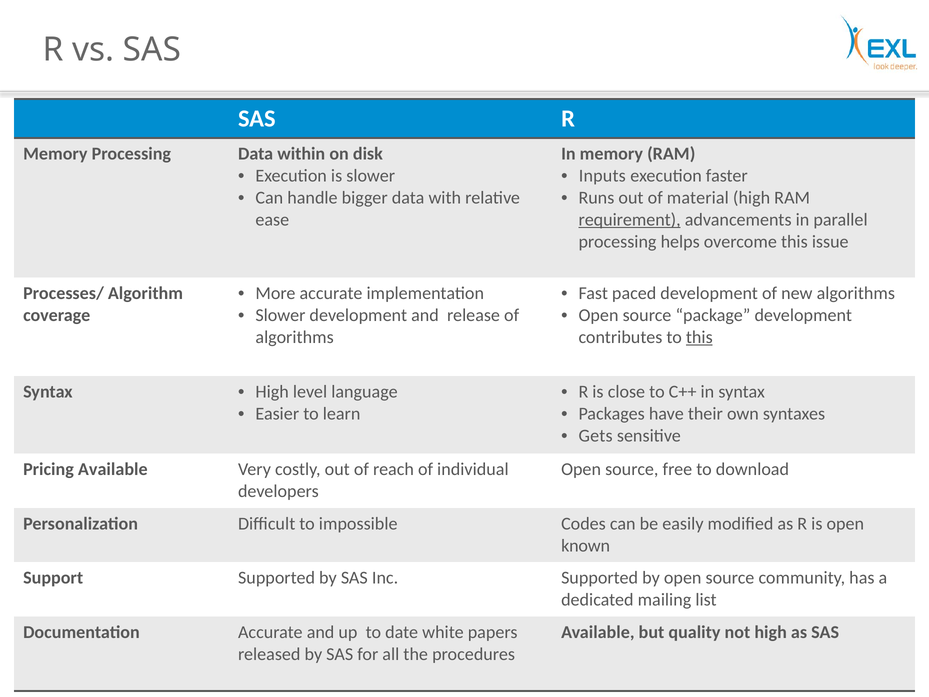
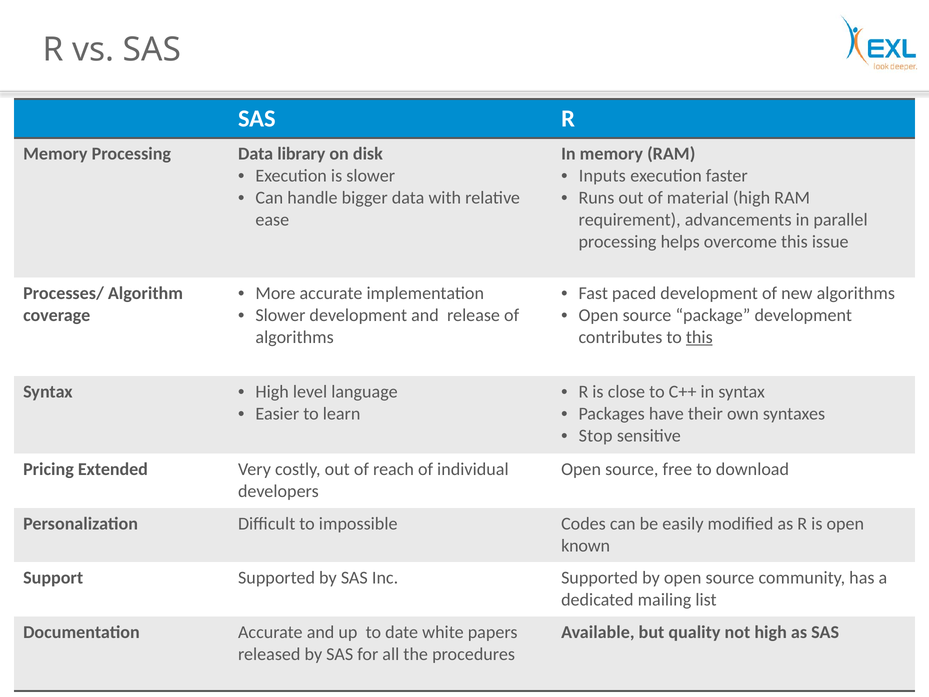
within: within -> library (301, 154)
requirement underline: present -> none (630, 220)
Gets: Gets -> Stop (596, 436)
Pricing Available: Available -> Extended (113, 469)
